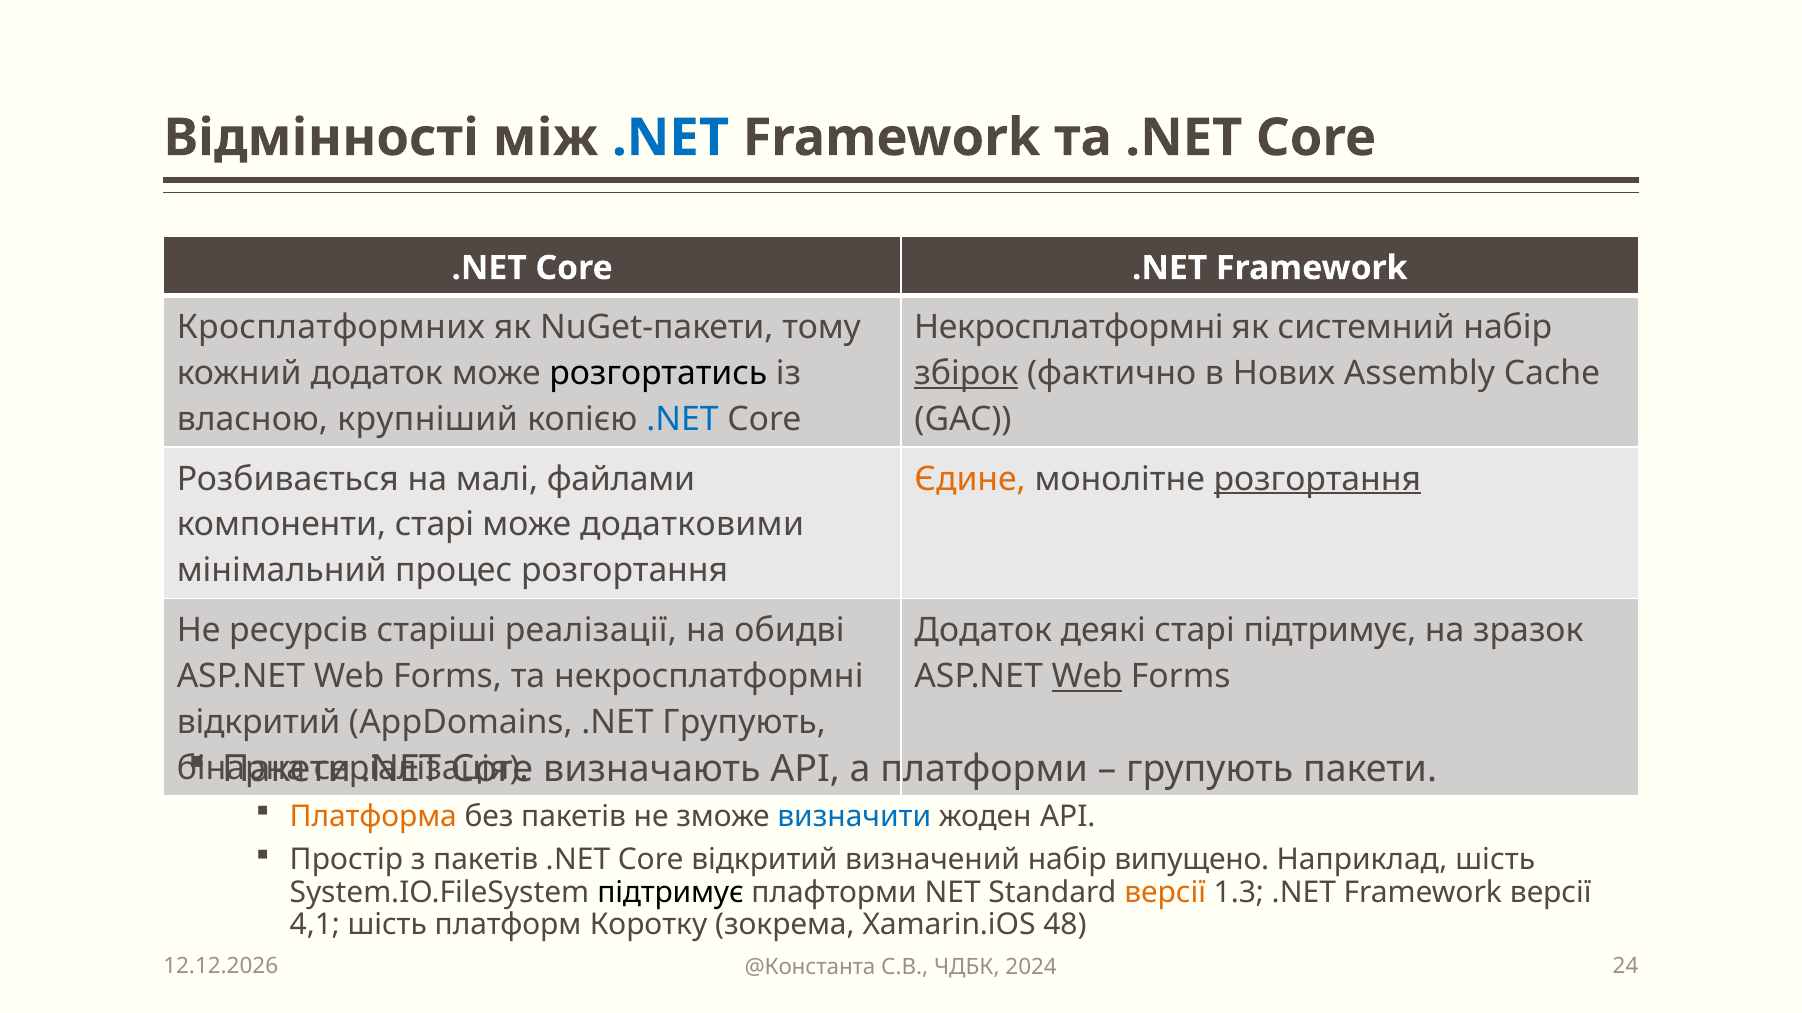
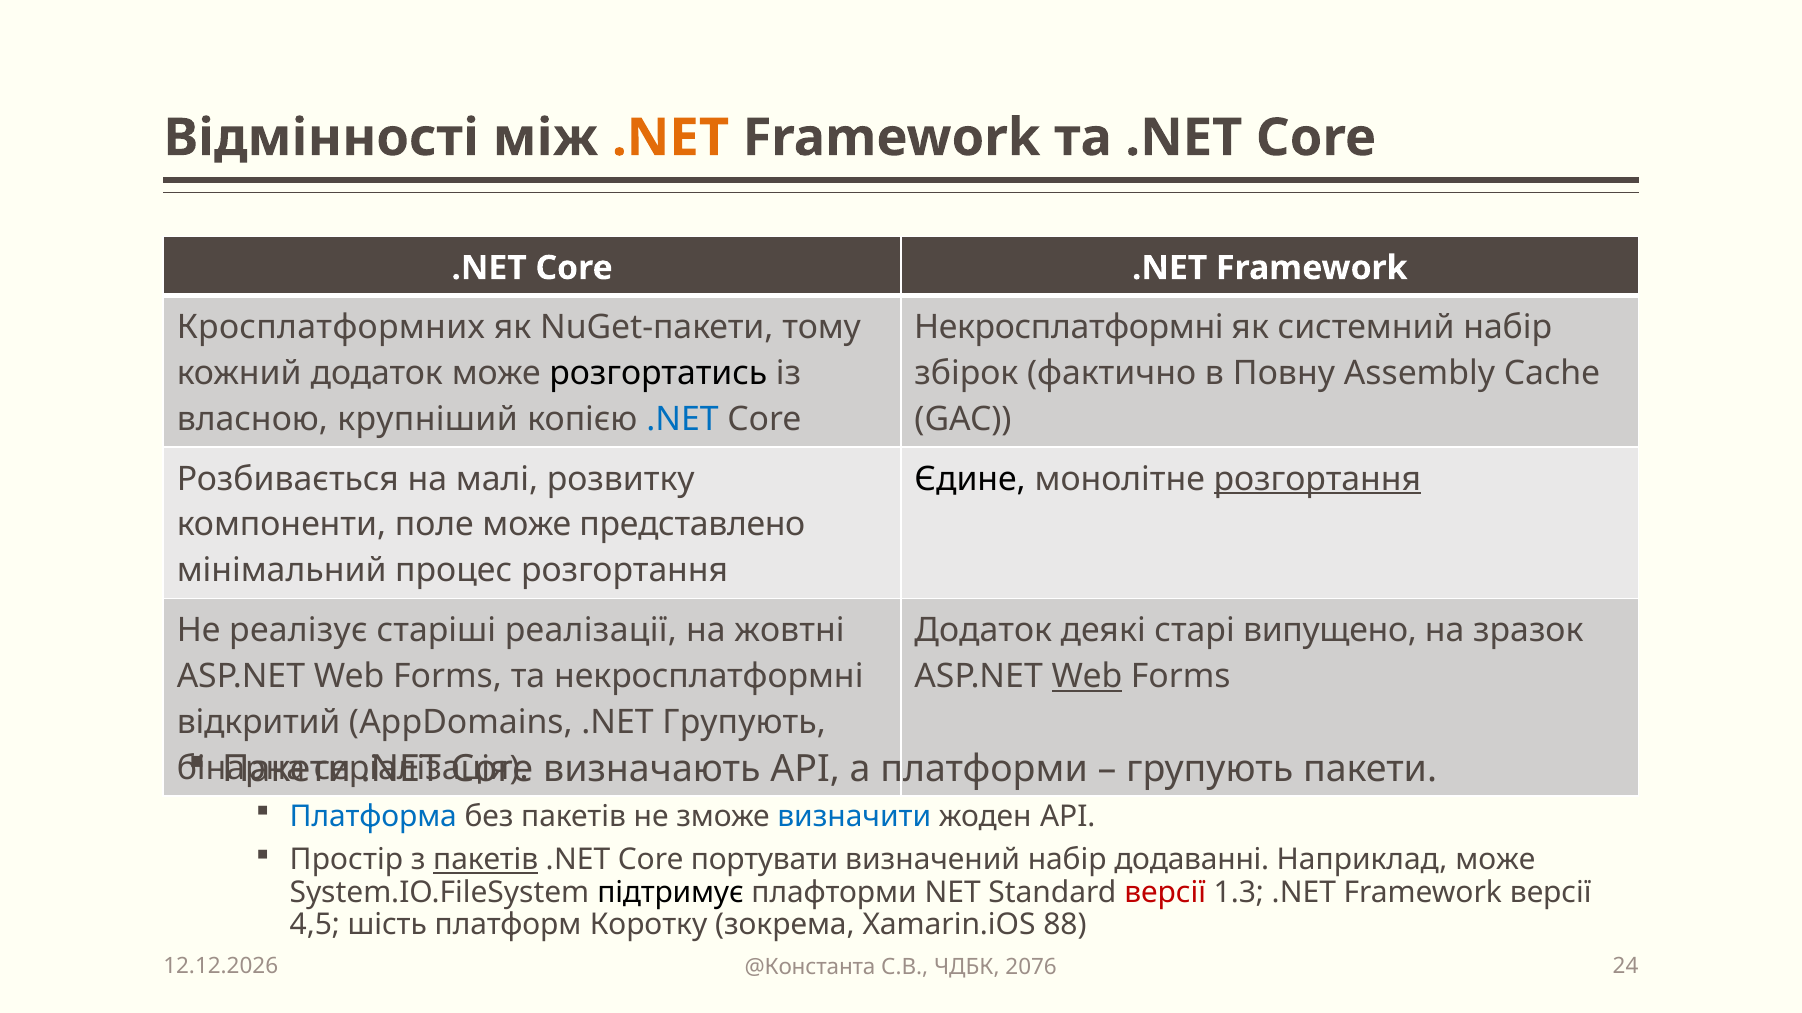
.NET colour: blue -> orange (671, 138)
збірок underline: present -> none (966, 374)
Нових: Нових -> Повну (1284, 374)
файлами: файлами -> розвитку (621, 479)
Єдине colour: orange -> black (970, 479)
компоненти старі: старі -> поле (434, 525)
додатковими: додатковими -> представлено (692, 525)
ресурсів: ресурсів -> реалізує (298, 631)
обидві: обидві -> жовтні (790, 631)
старі підтримує: підтримує -> випущено (1330, 631)
Платформа colour: orange -> blue (373, 817)
пакетів underline: none -> present (486, 861)
Core відкритий: відкритий -> портувати (765, 861)
випущено: випущено -> додаванні (1192, 861)
Наприклад шість: шість -> може (1495, 861)
версії colour: orange -> red (1165, 893)
4,1: 4,1 -> 4,5 (315, 925)
48: 48 -> 88 (1065, 925)
2024: 2024 -> 2076 (1031, 968)
